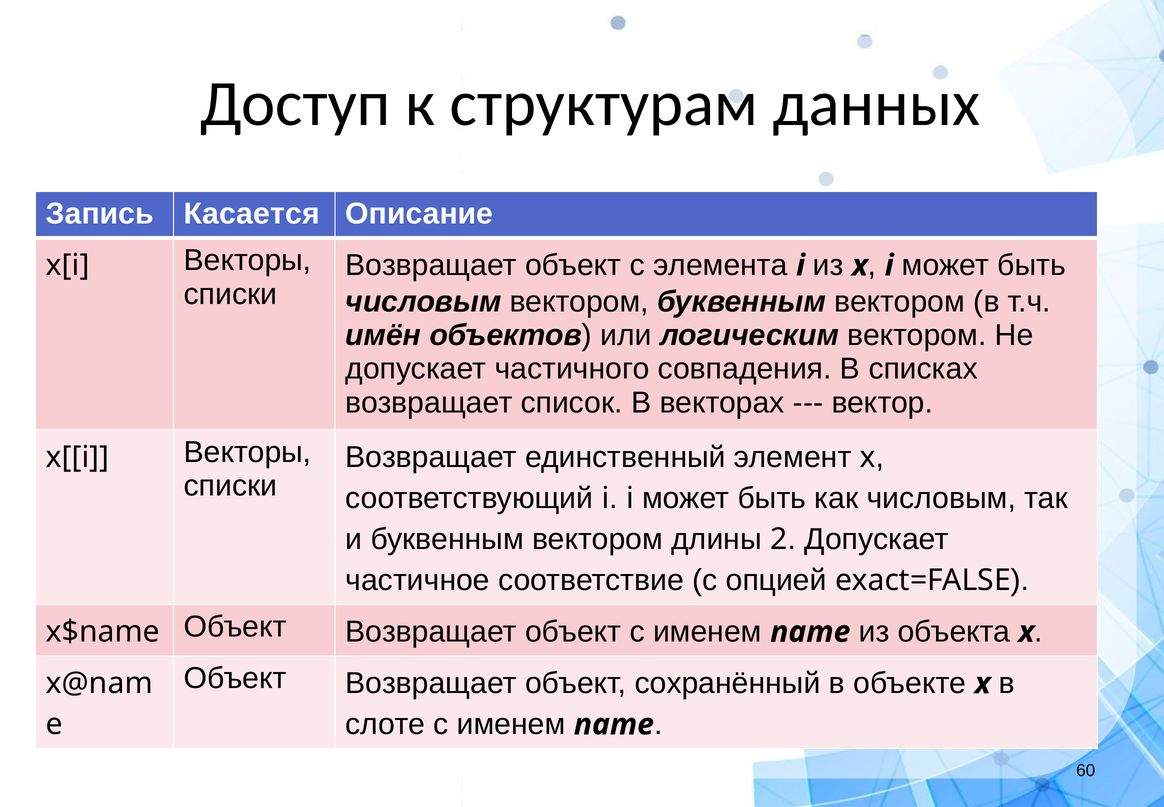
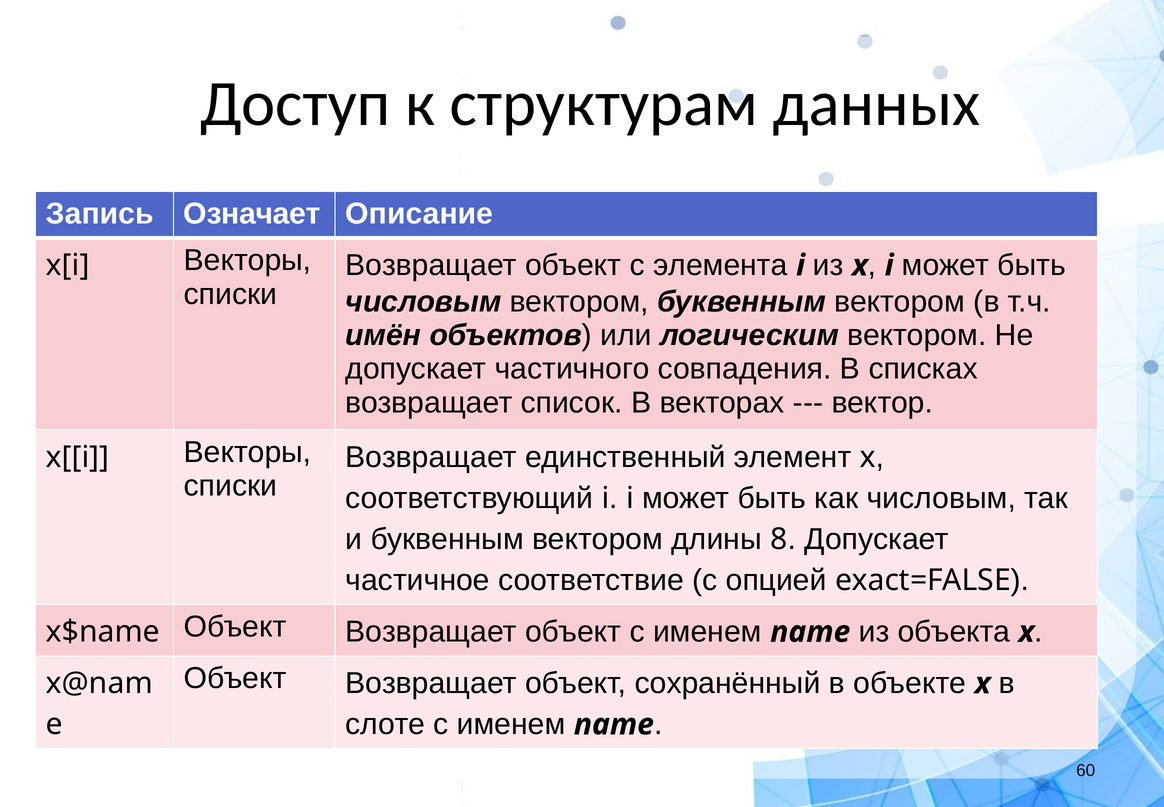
Касается: Касается -> Означает (252, 214)
2: 2 -> 8 (779, 539)
